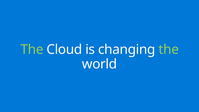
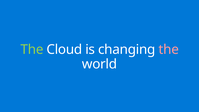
the colour: light green -> pink (169, 49)
